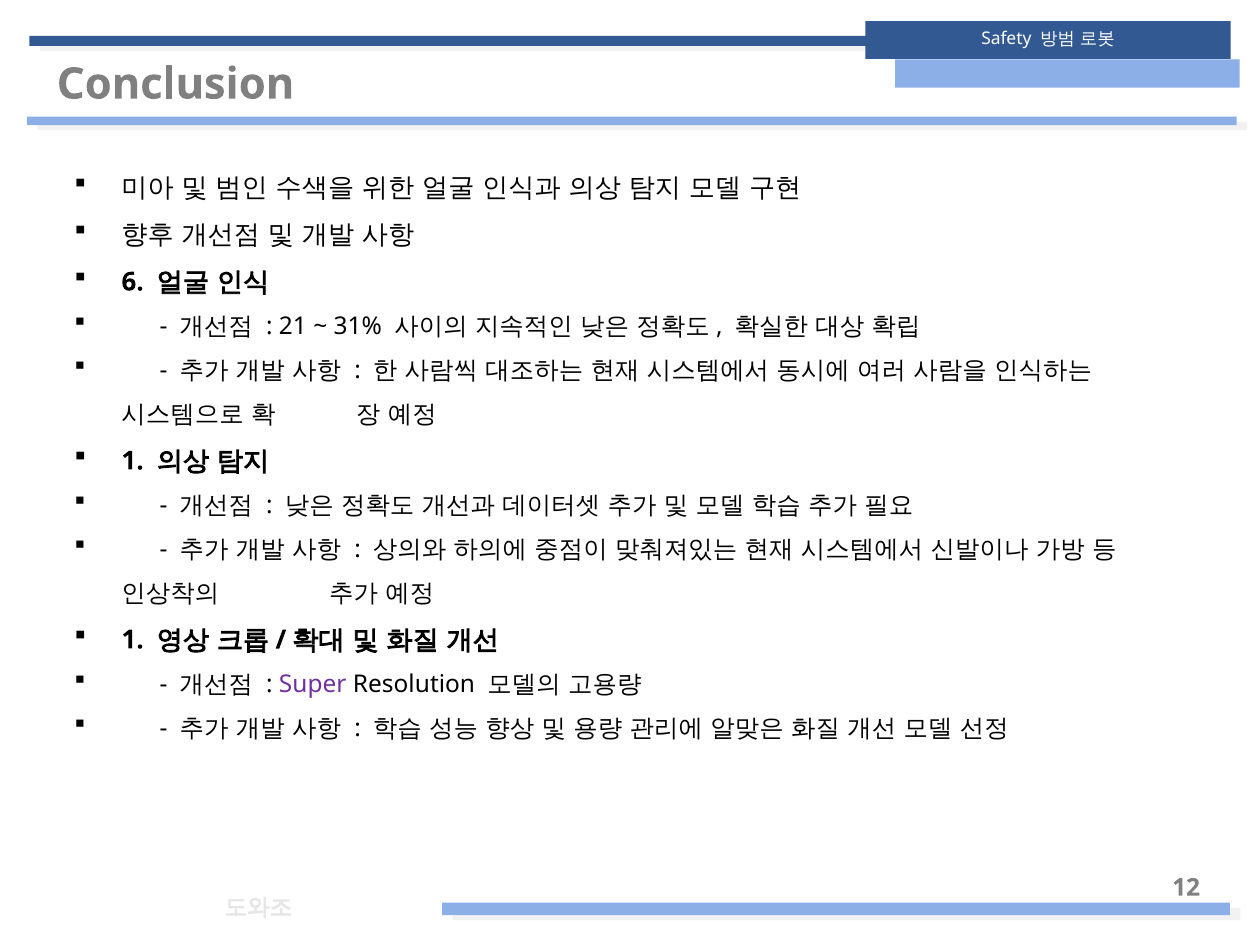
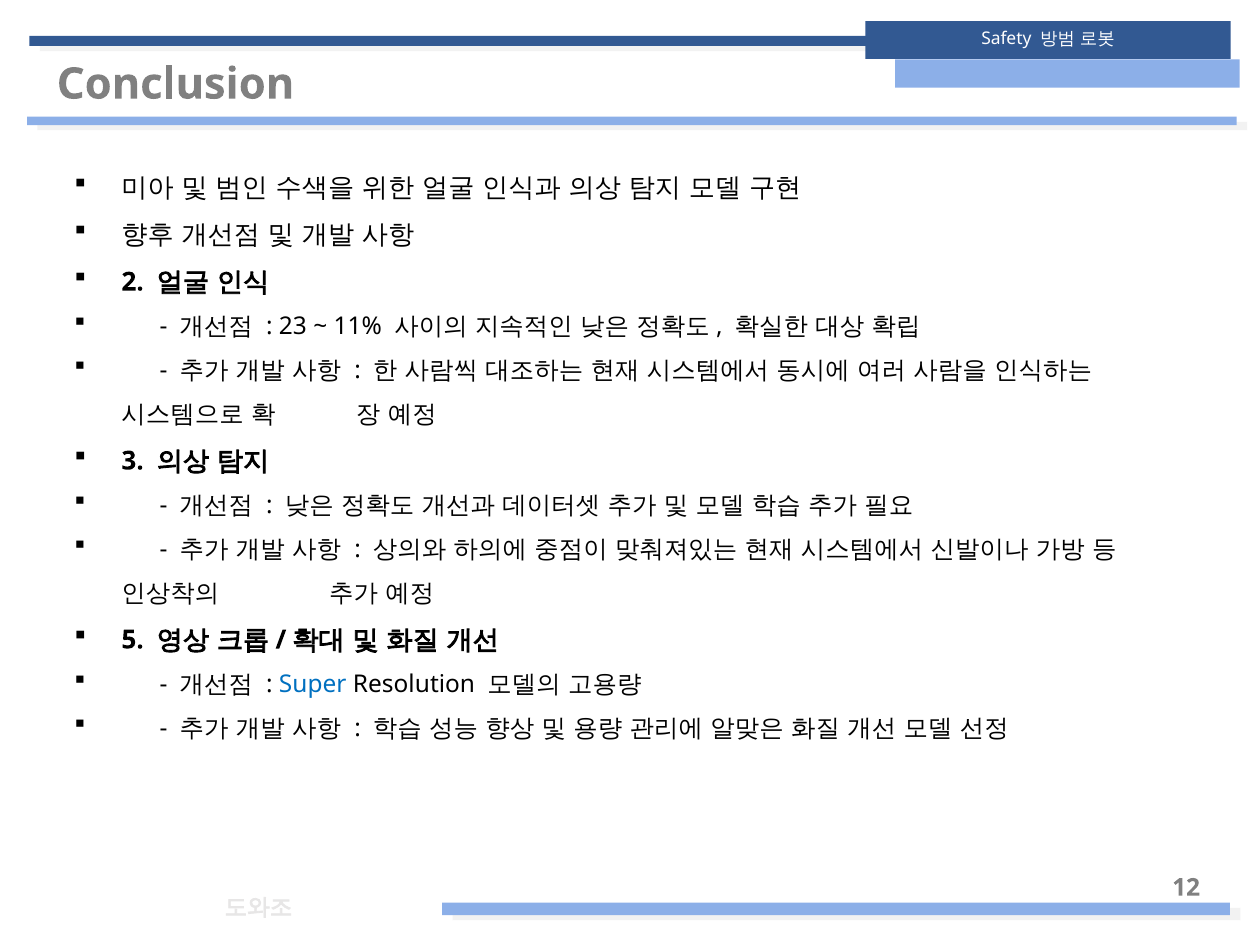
6: 6 -> 2 (133, 282)
21: 21 -> 23 (293, 327)
31%: 31% -> 11% (358, 327)
1: 1 -> 3 (133, 461)
1: 1 -> 5 (133, 640)
Super colour: purple -> blue (313, 685)
